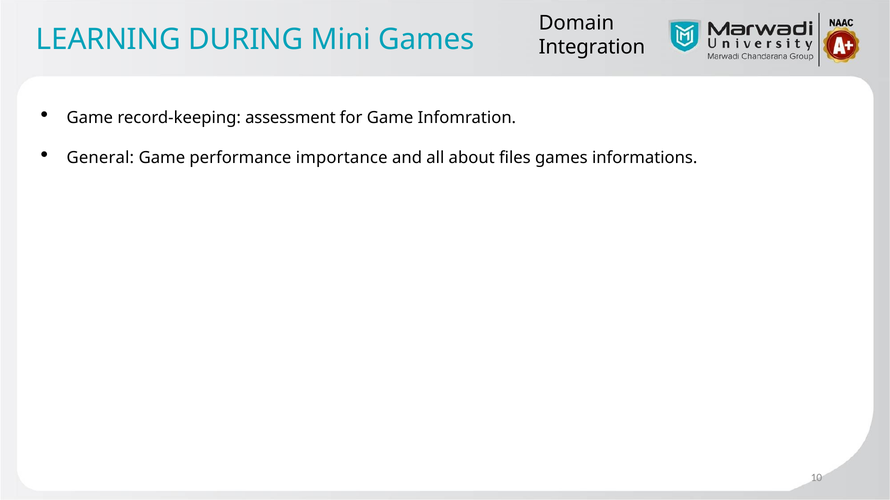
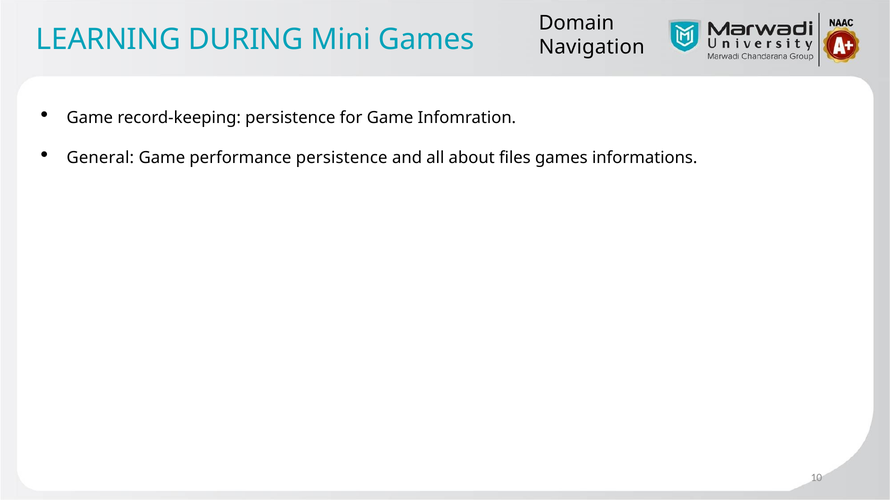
Integration: Integration -> Navigation (592, 47)
record-keeping assessment: assessment -> persistence (290, 118)
performance importance: importance -> persistence (342, 158)
